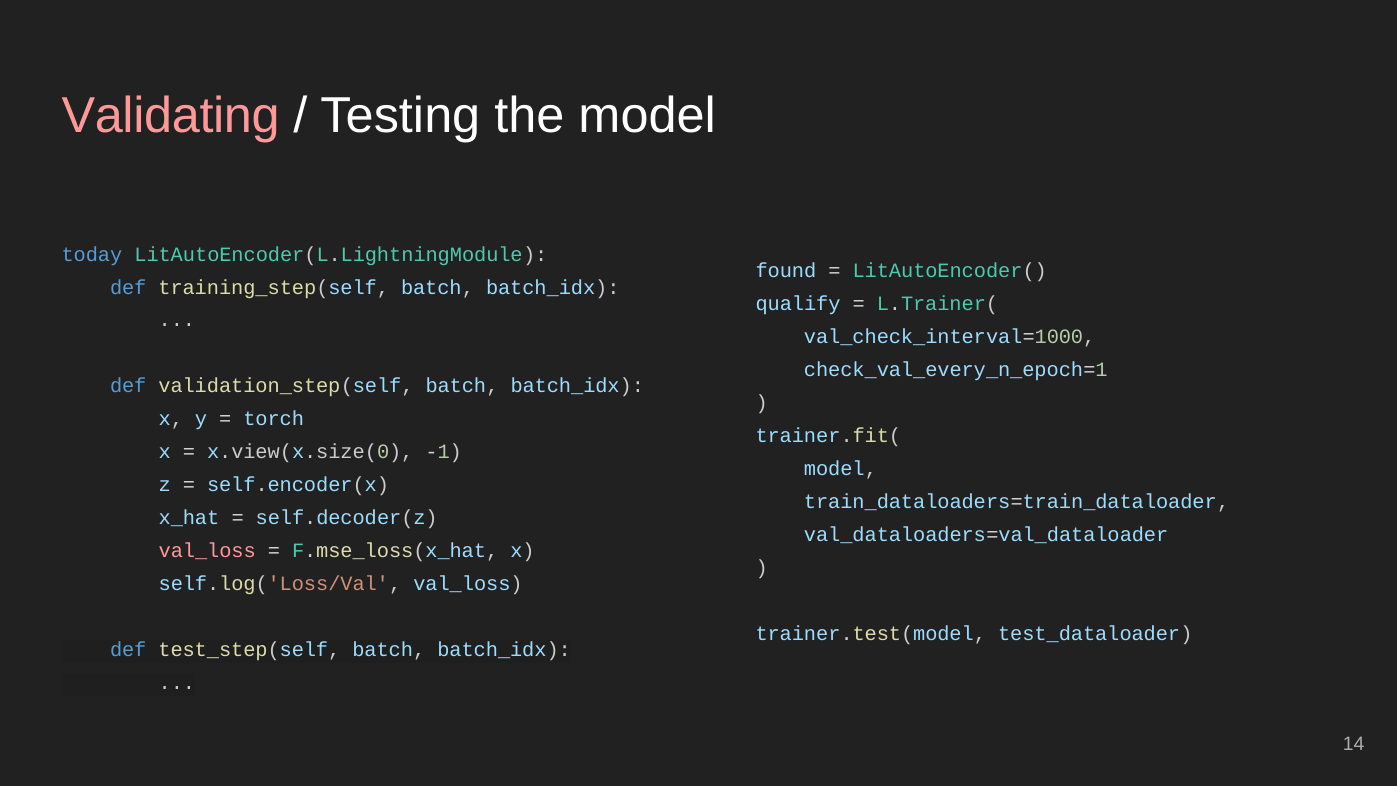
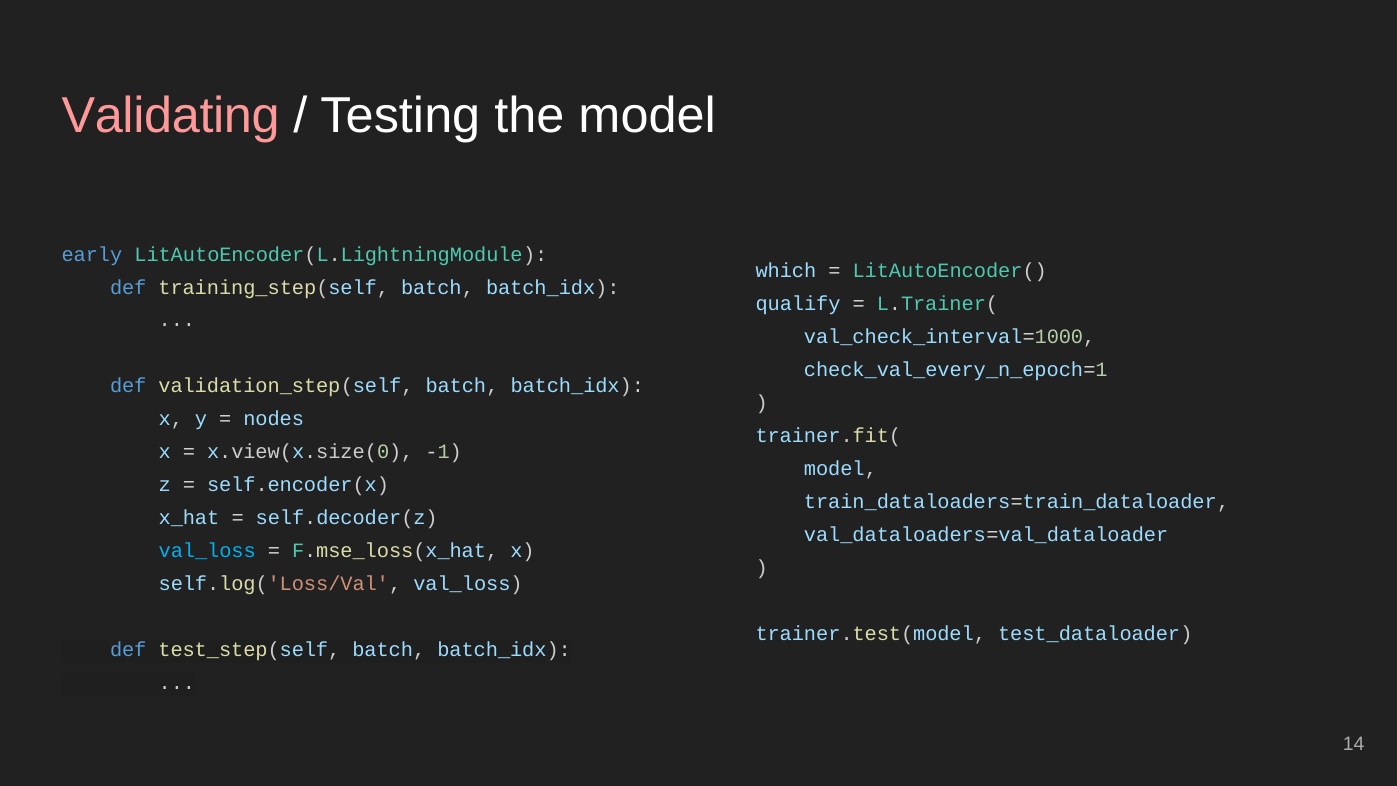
today: today -> early (92, 254)
found: found -> which (786, 271)
torch: torch -> nodes (274, 419)
val_loss colour: pink -> light blue (207, 551)
